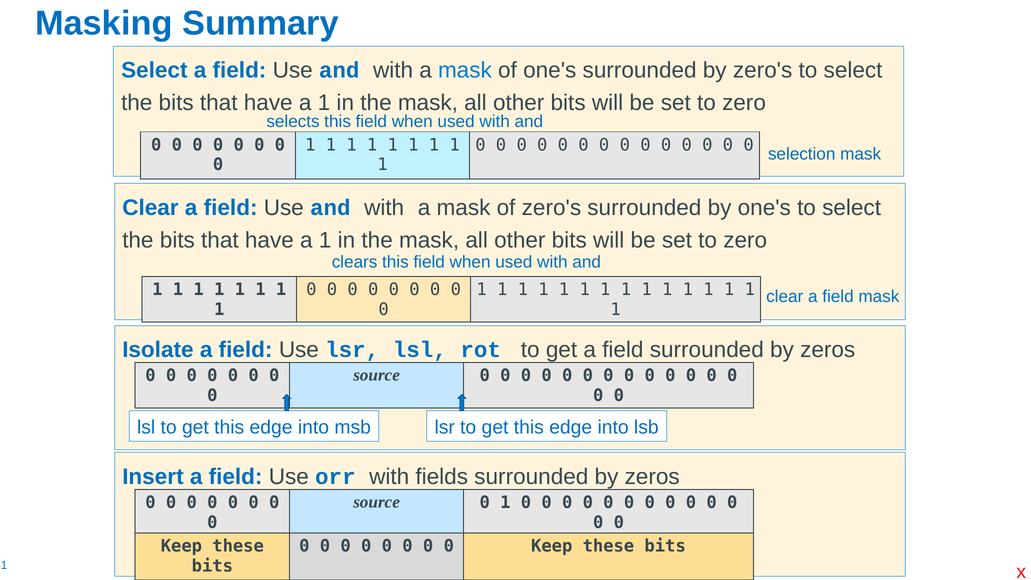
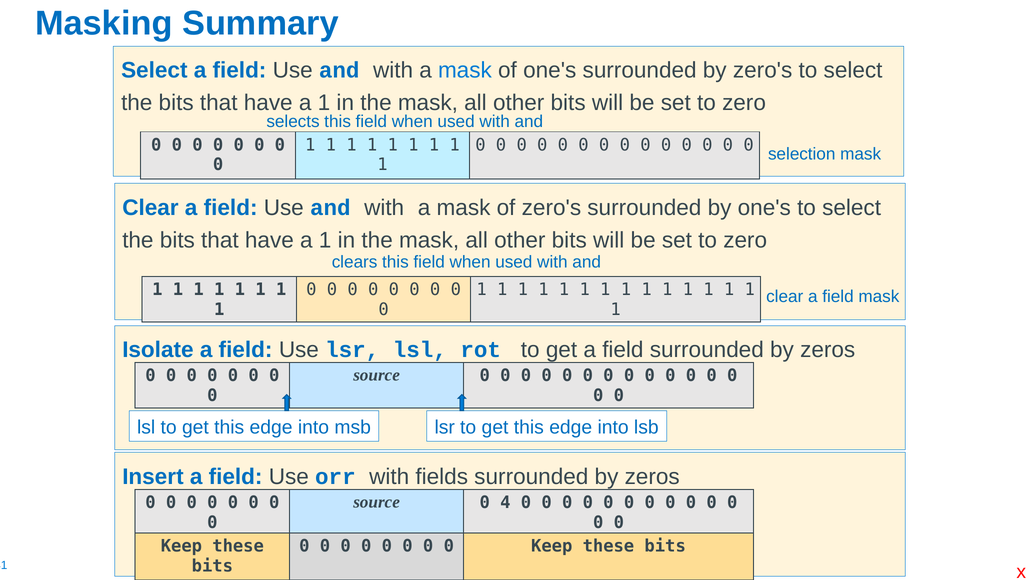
source 0 1: 1 -> 4 (505, 502)
